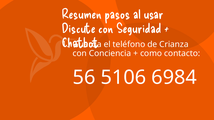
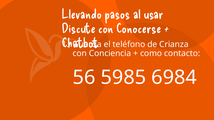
Resumen: Resumen -> Llevando (82, 14)
Seguridad: Seguridad -> Conocerse (139, 29)
5106: 5106 -> 5985 (123, 78)
